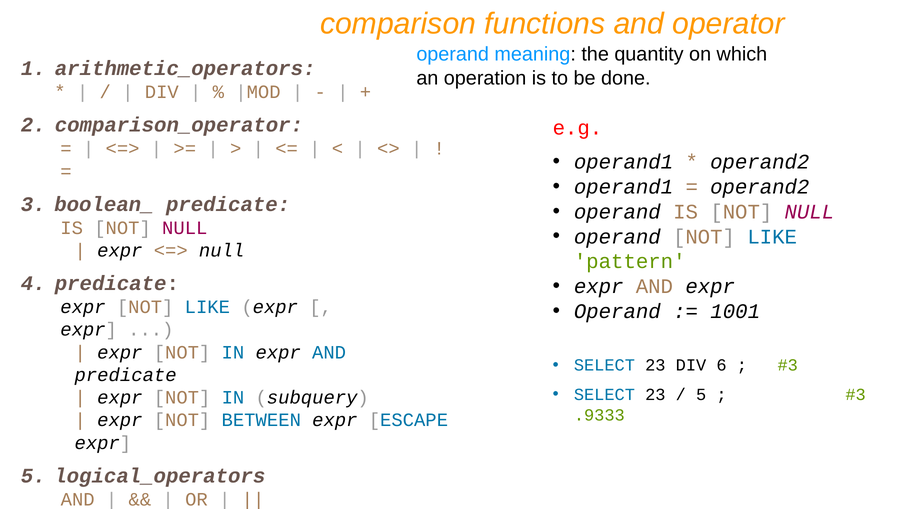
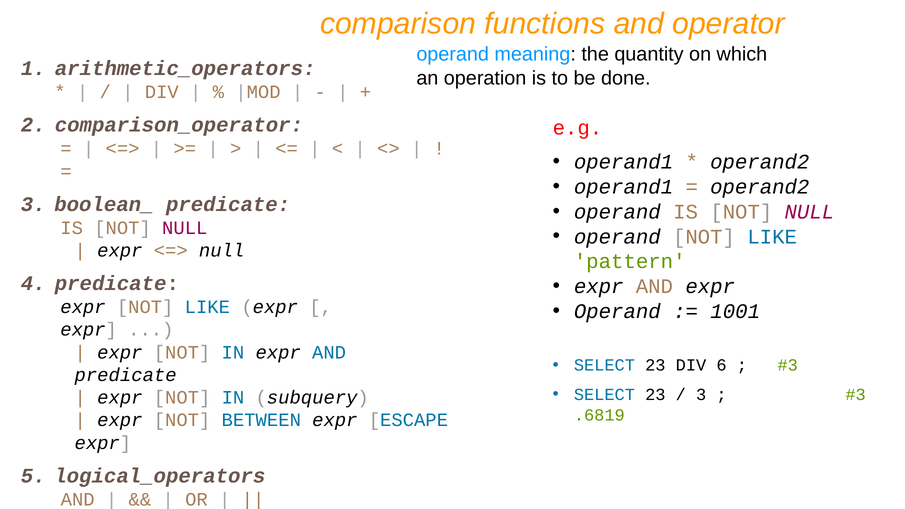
5: 5 -> 3 (701, 395)
.9333: .9333 -> .6819 (599, 415)
